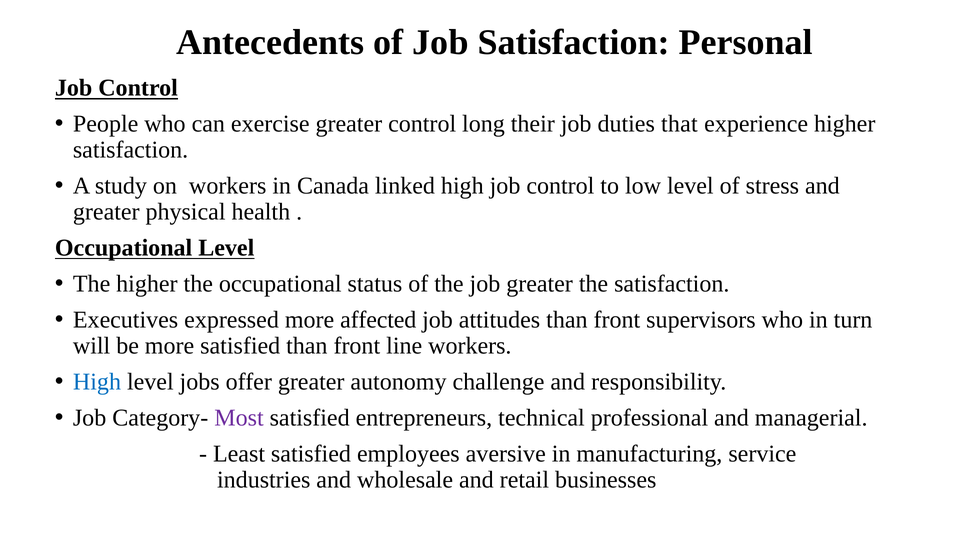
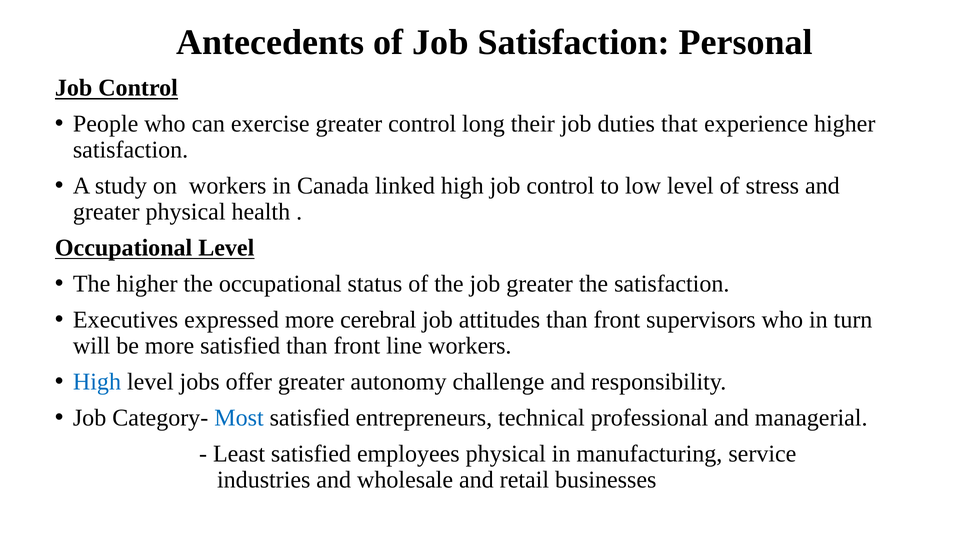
affected: affected -> cerebral (378, 320)
Most colour: purple -> blue (239, 417)
employees aversive: aversive -> physical (506, 453)
